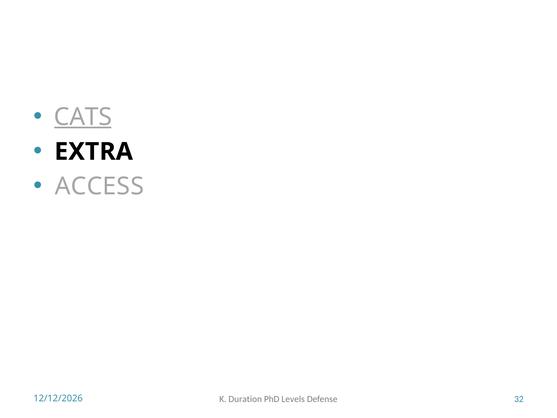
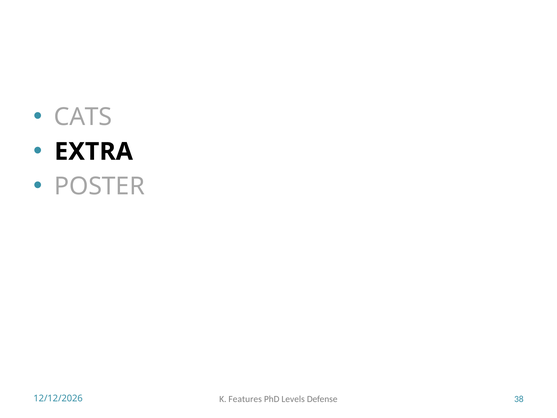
CATS underline: present -> none (83, 117)
ACCESS: ACCESS -> POSTER (100, 186)
Duration: Duration -> Features (245, 399)
32: 32 -> 38 (519, 399)
